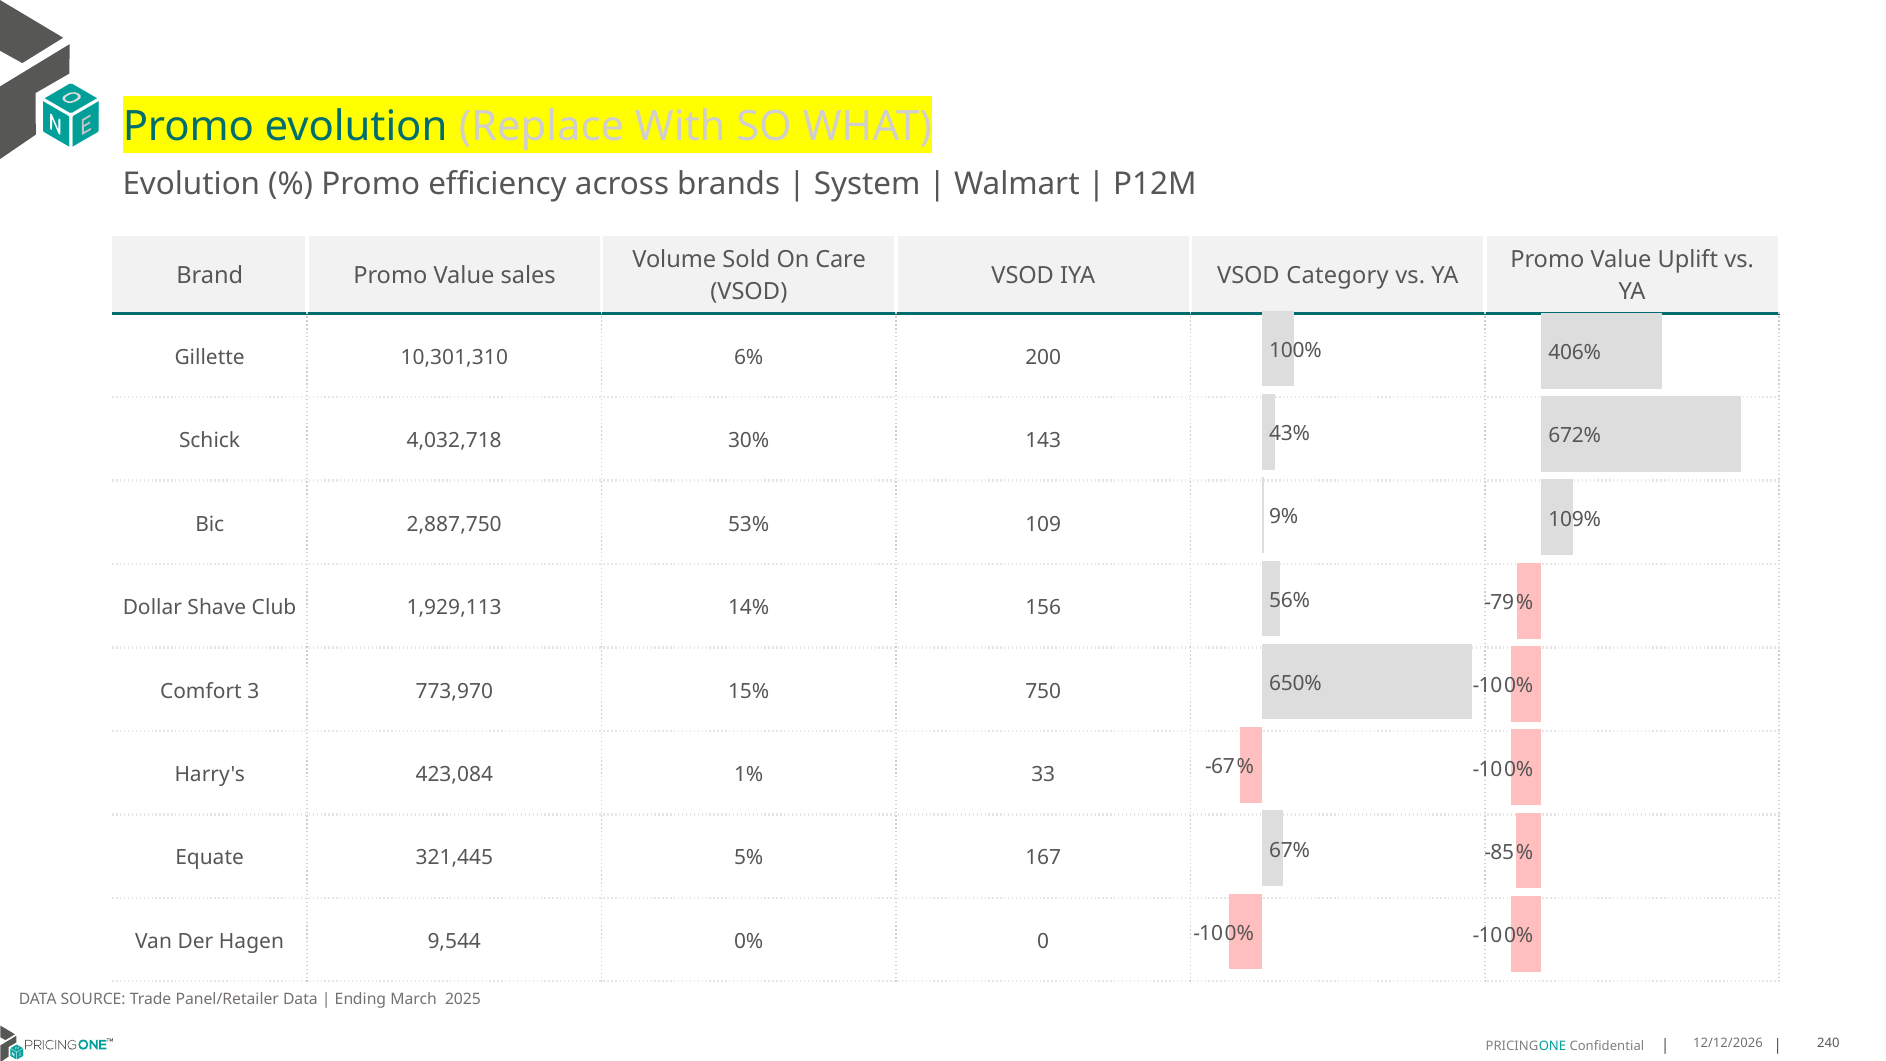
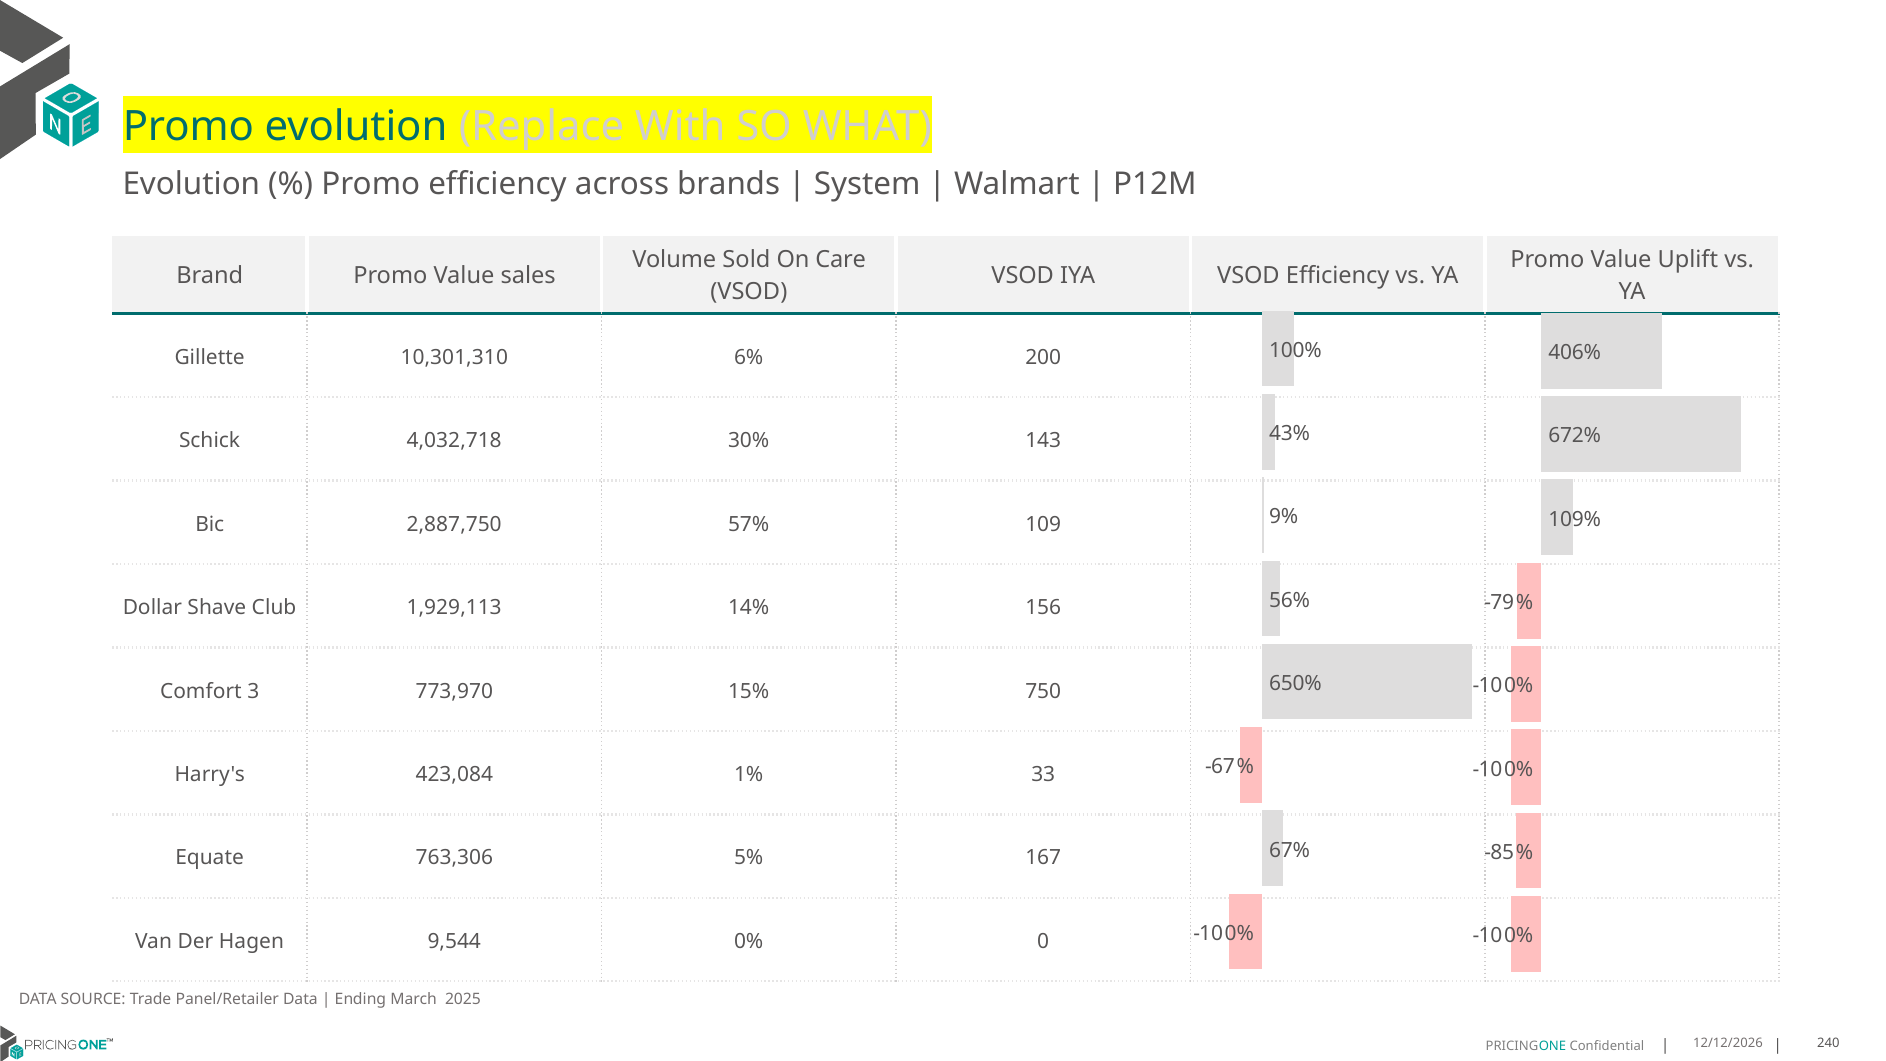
VSOD Category: Category -> Efficiency (1338, 276)
53%: 53% -> 57% (749, 524)
321,445: 321,445 -> 763,306 (454, 858)
